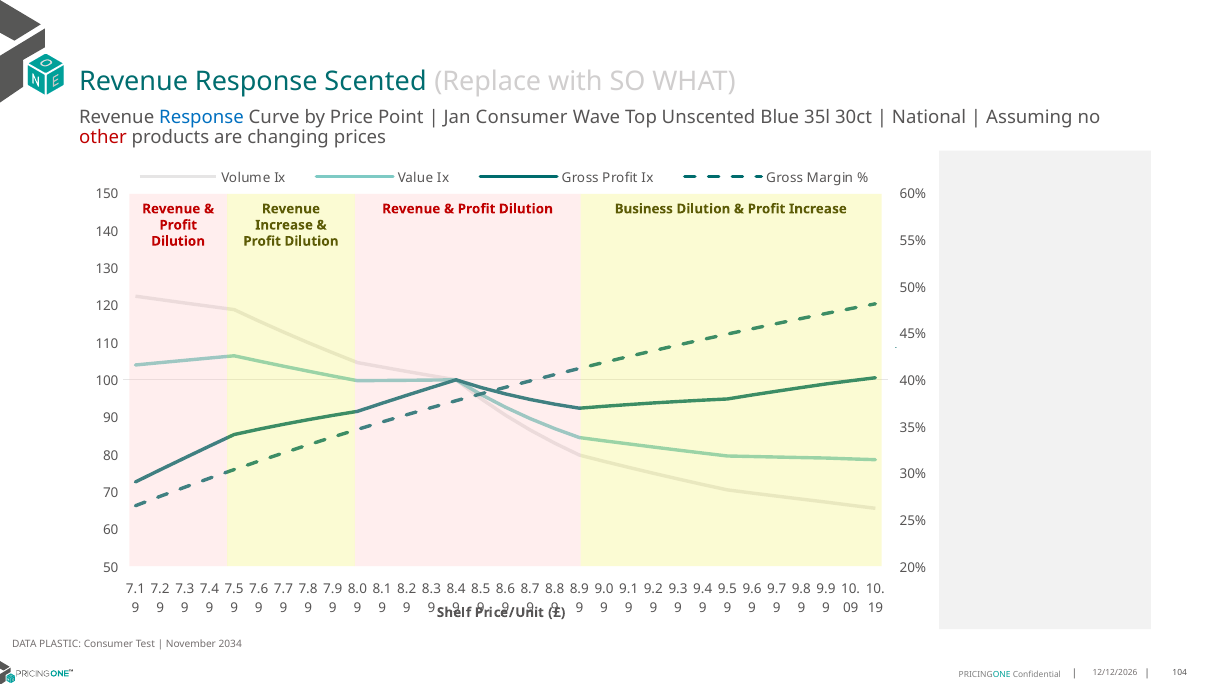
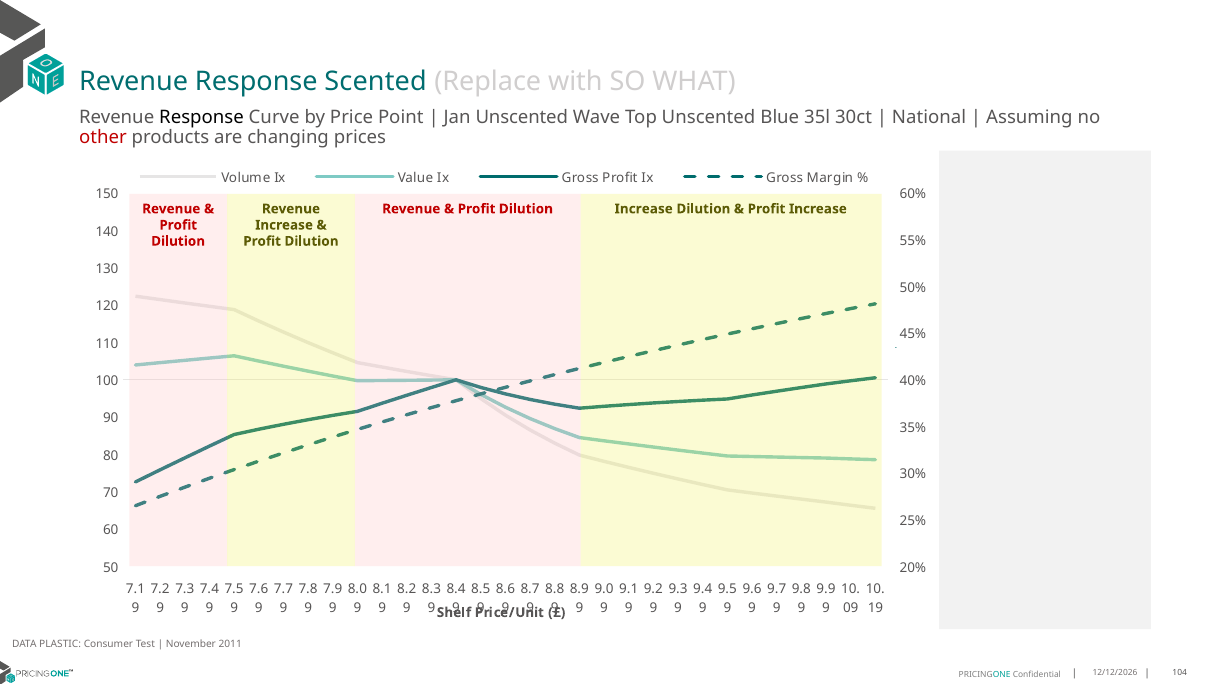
Response colour: blue -> black (202, 118)
Jan Consumer: Consumer -> Unscented (522, 118)
Dilution Business: Business -> Increase (644, 209)
2034: 2034 -> 2011 (230, 645)
